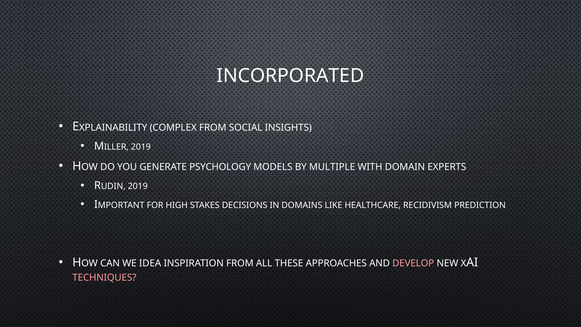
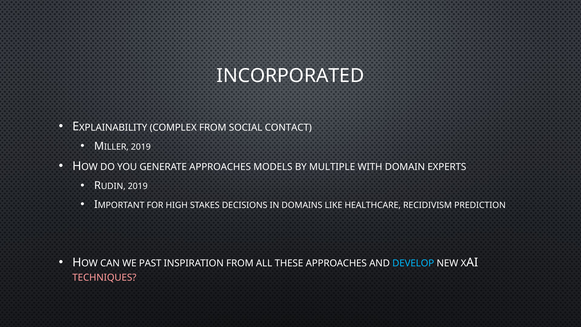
INSIGHTS: INSIGHTS -> CONTACT (288, 127)
GENERATE PSYCHOLOGY: PSYCHOLOGY -> APPROACHES (220, 167)
IDEA: IDEA -> PAST (150, 263)
DEVELOP colour: pink -> light blue (413, 263)
